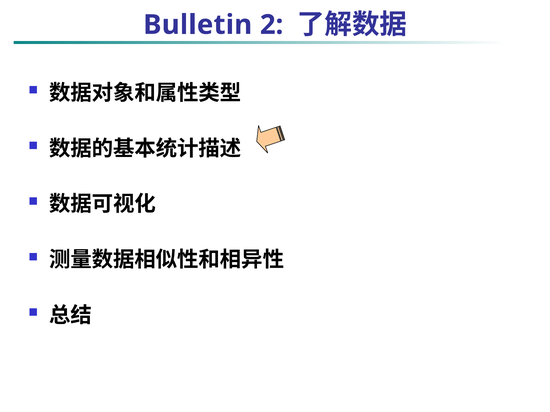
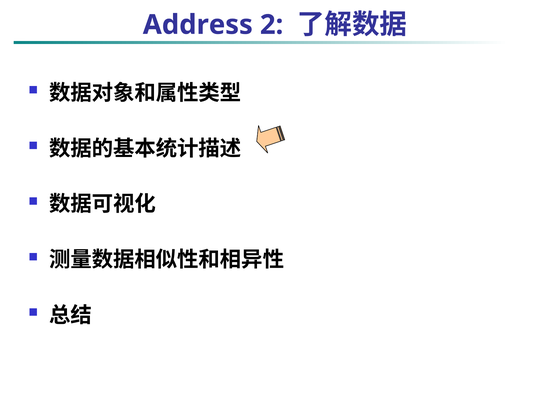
Bulletin: Bulletin -> Address (198, 25)
